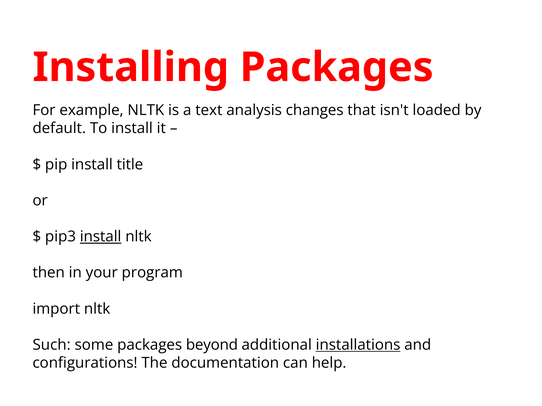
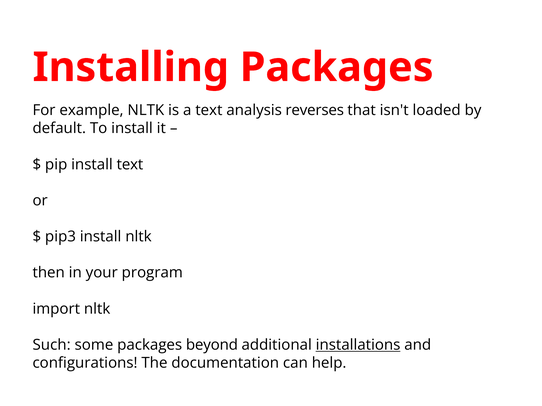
changes: changes -> reverses (315, 110)
install title: title -> text (130, 165)
install underline: present -> none (101, 237)
